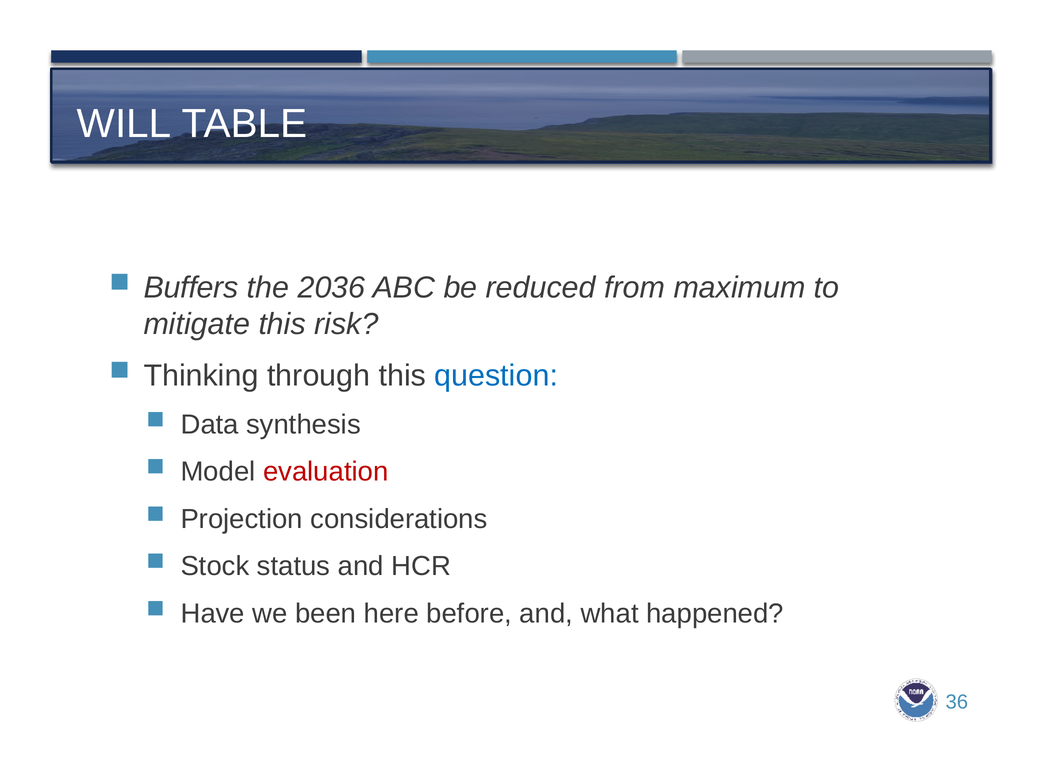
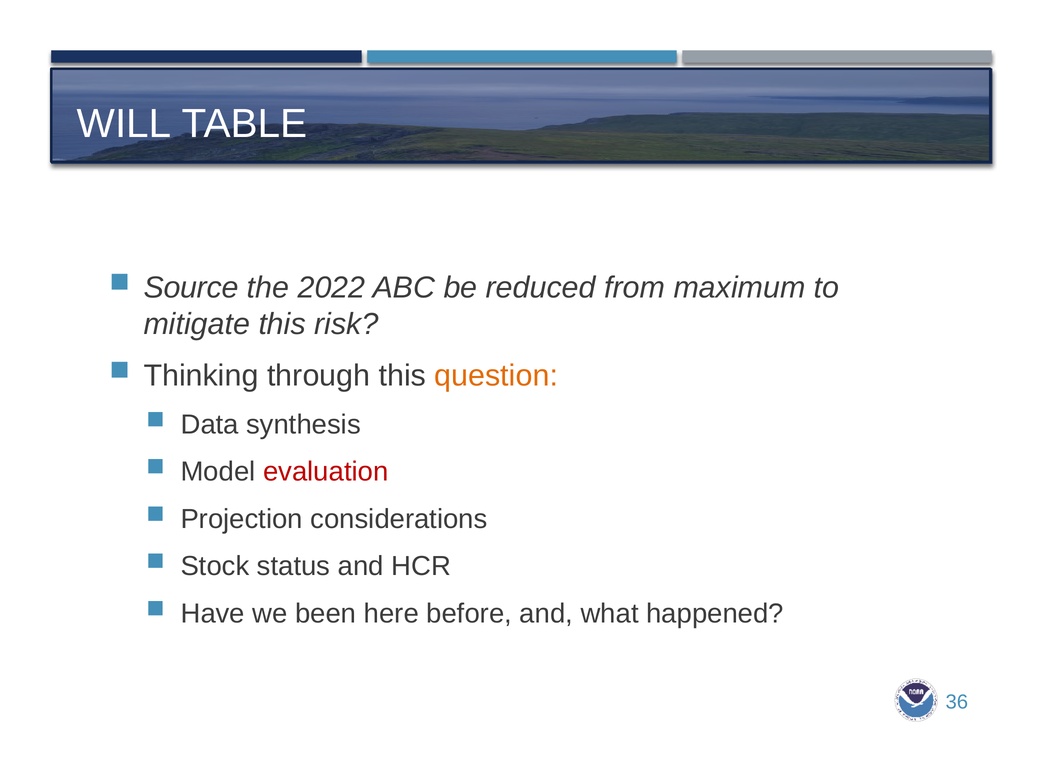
Buffers: Buffers -> Source (191, 288)
2036: 2036 -> 2022 (331, 288)
question colour: blue -> orange (496, 376)
